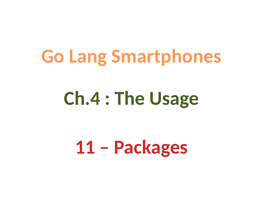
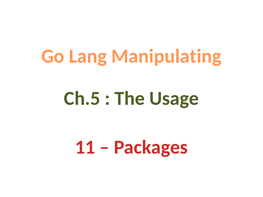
Smartphones: Smartphones -> Manipulating (166, 56)
Ch.4: Ch.4 -> Ch.5 (82, 99)
